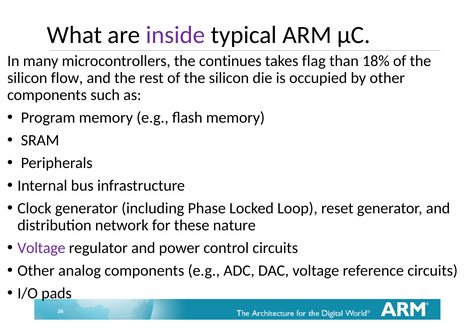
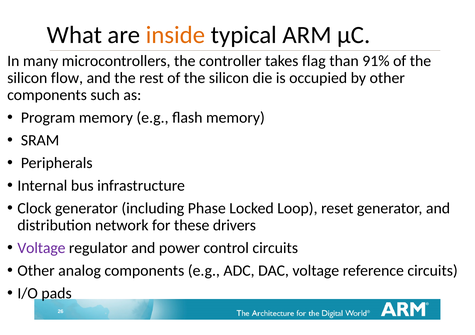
inside colour: purple -> orange (176, 35)
continues: continues -> controller (230, 61)
18%: 18% -> 91% (376, 61)
nature: nature -> drivers (234, 226)
